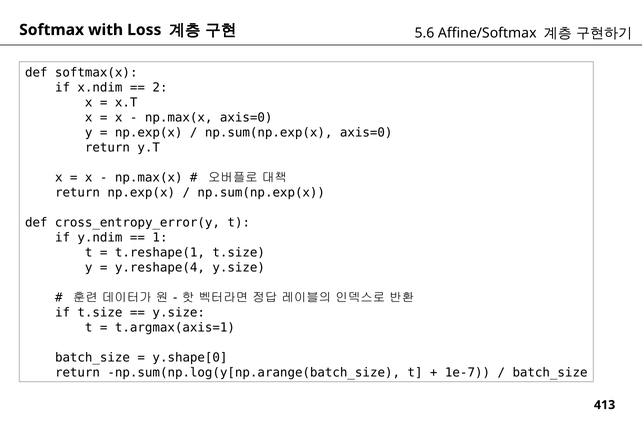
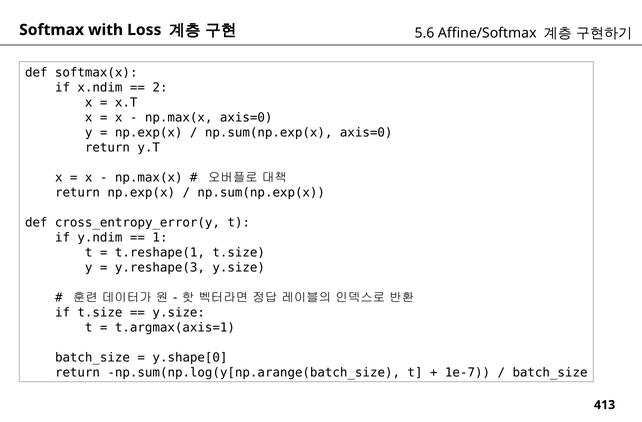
y.reshape(4: y.reshape(4 -> y.reshape(3 (160, 267)
